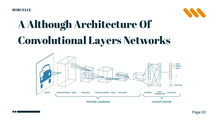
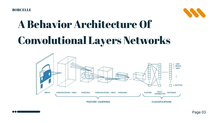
Although: Although -> Behavior (50, 25)
